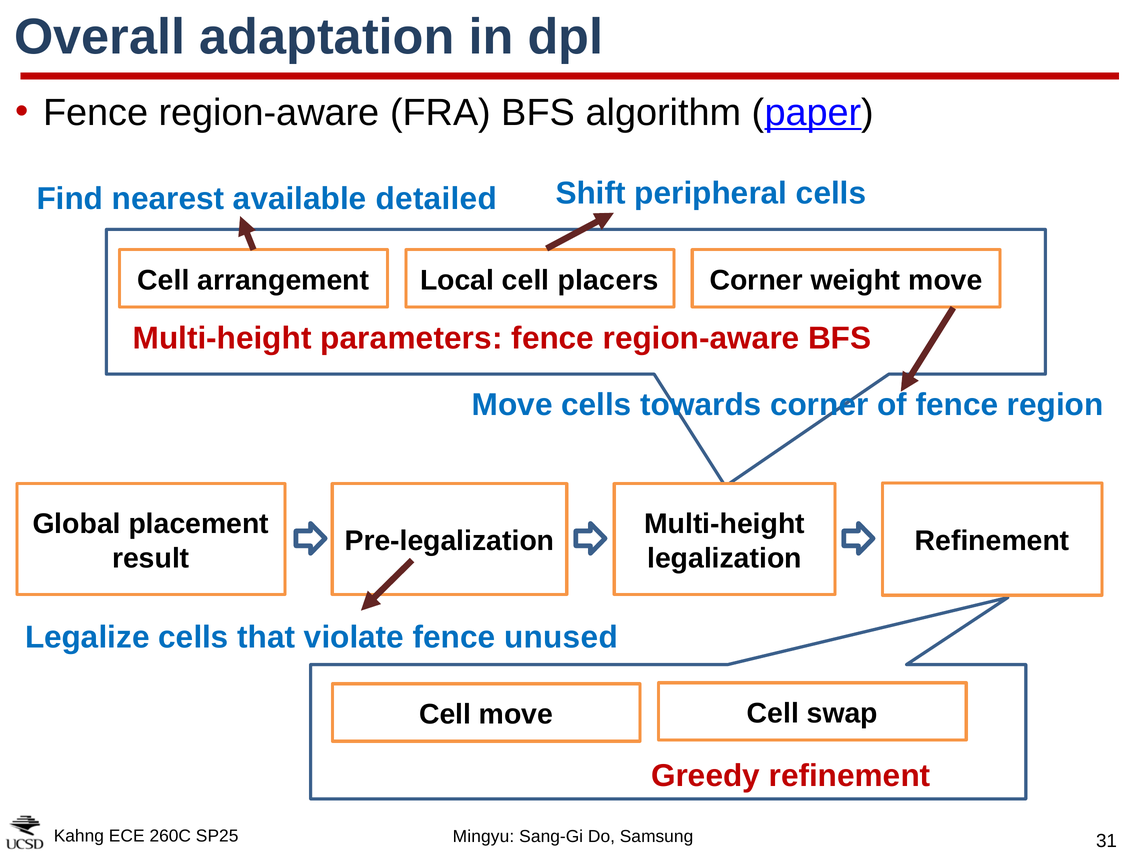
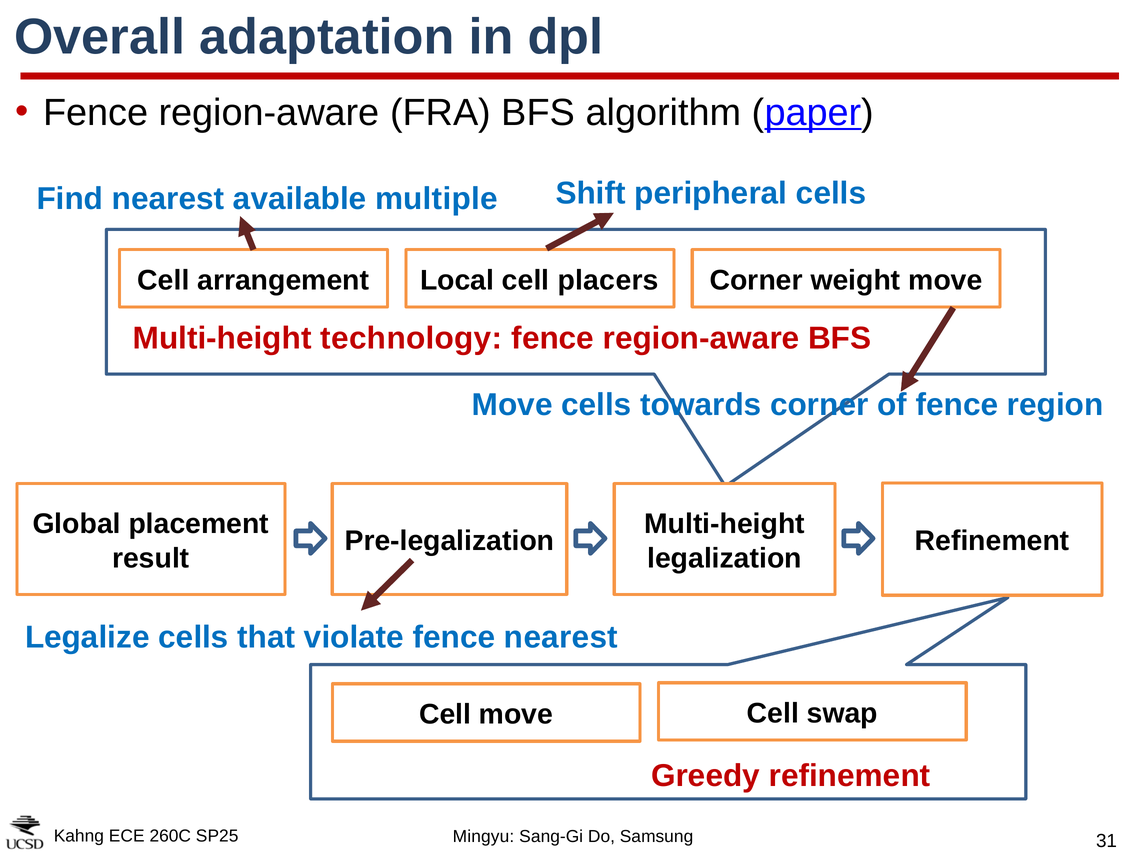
detailed: detailed -> multiple (436, 199)
parameters: parameters -> technology (411, 338)
fence unused: unused -> nearest (561, 637)
